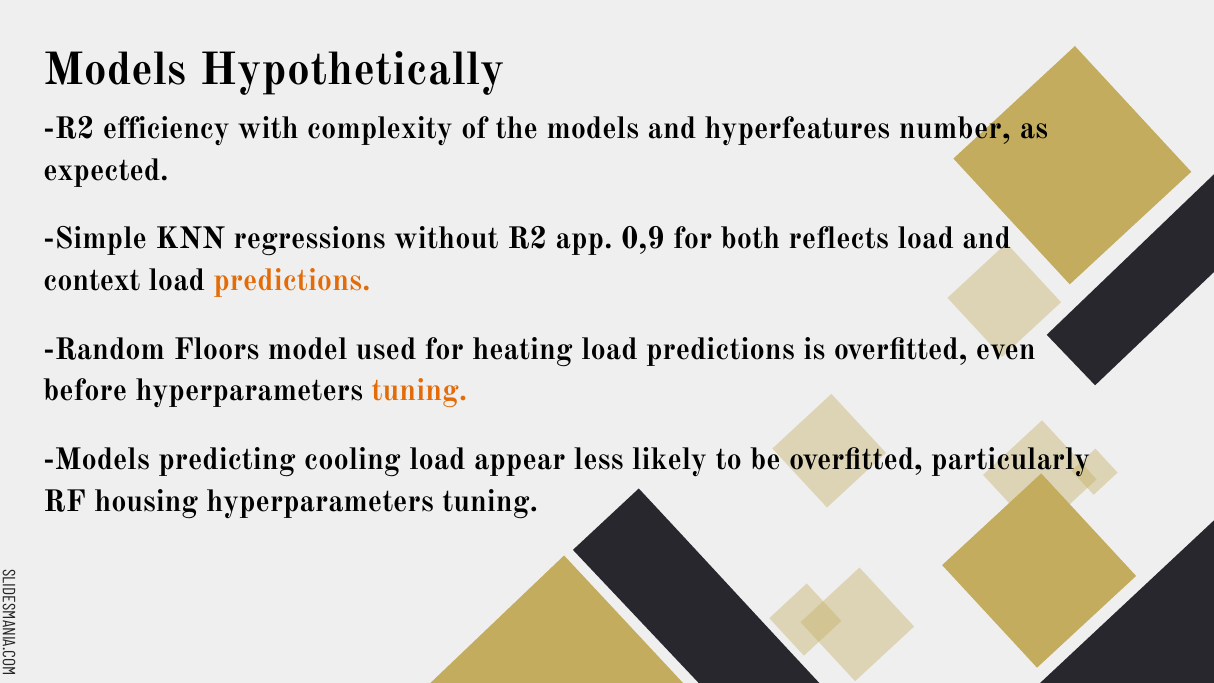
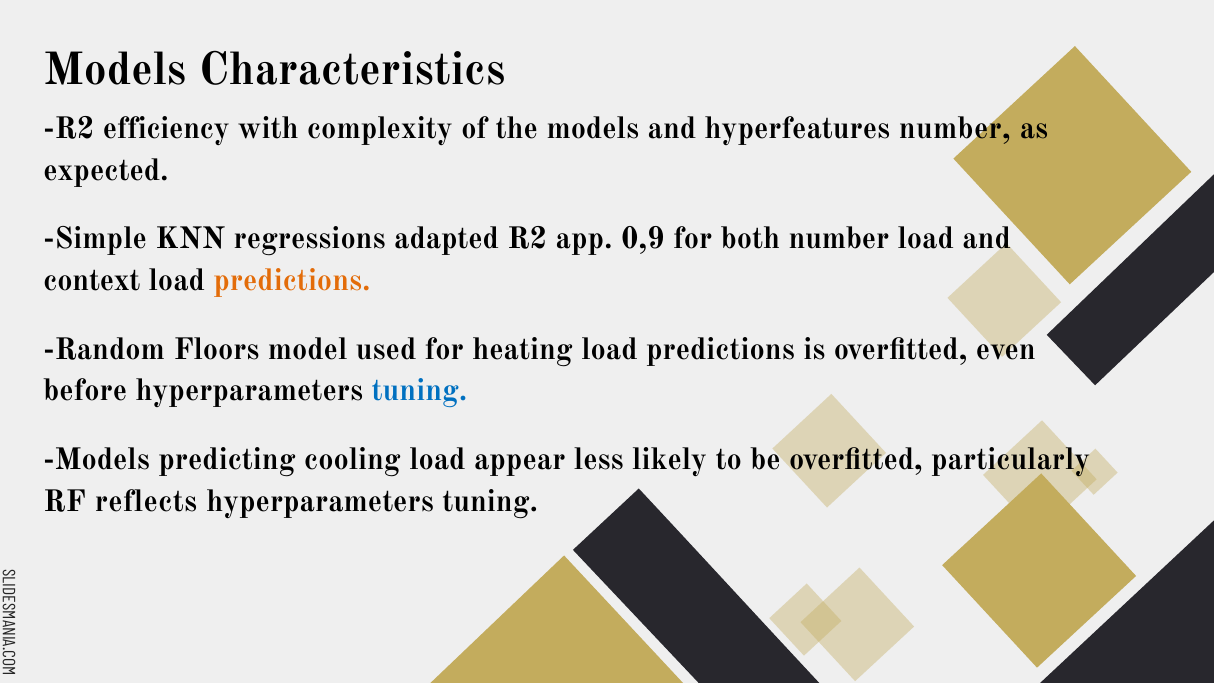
Hypothetically: Hypothetically -> Characteristics (352, 69)
without: without -> adapted (447, 239)
both reflects: reflects -> number (839, 239)
tuning colour: orange -> blue (420, 391)
housing: housing -> reflects (146, 501)
